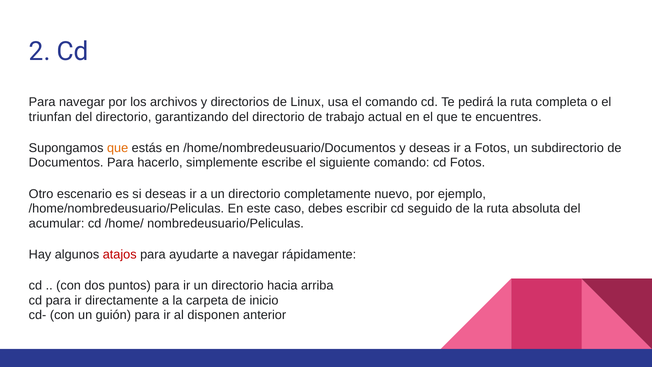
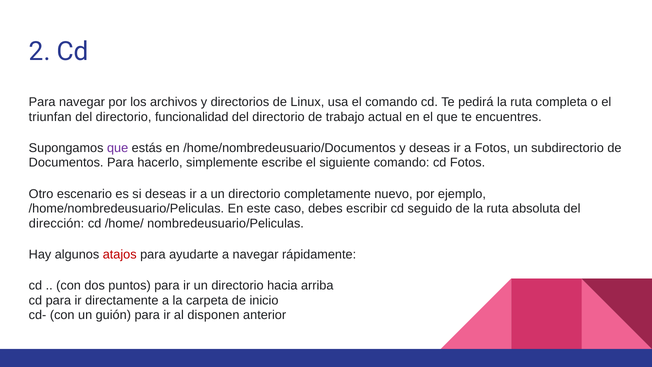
garantizando: garantizando -> funcionalidad (192, 117)
que colour: orange -> purple (118, 148)
acumular: acumular -> dirección (57, 223)
